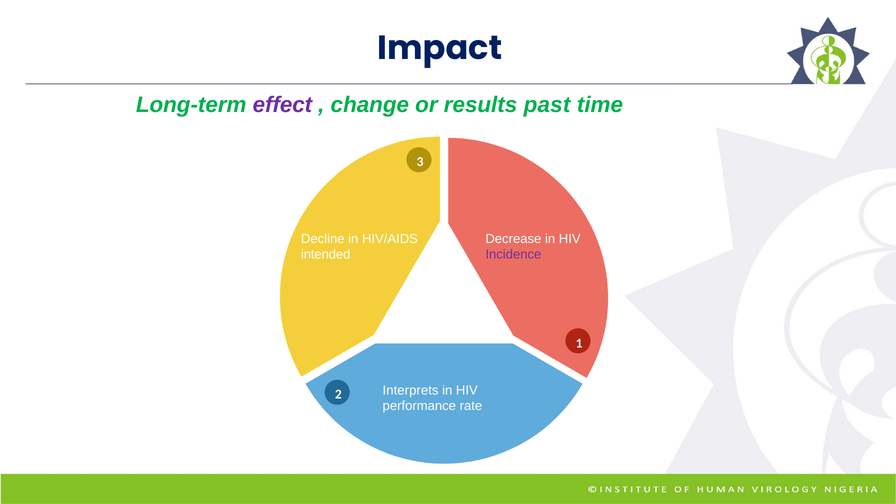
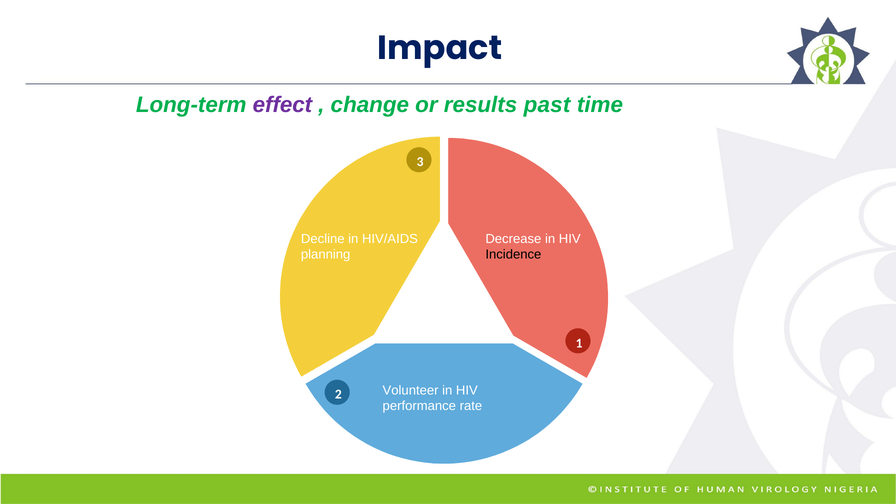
intended: intended -> planning (326, 255)
Incidence colour: purple -> black (513, 255)
Interprets: Interprets -> Volunteer (411, 390)
